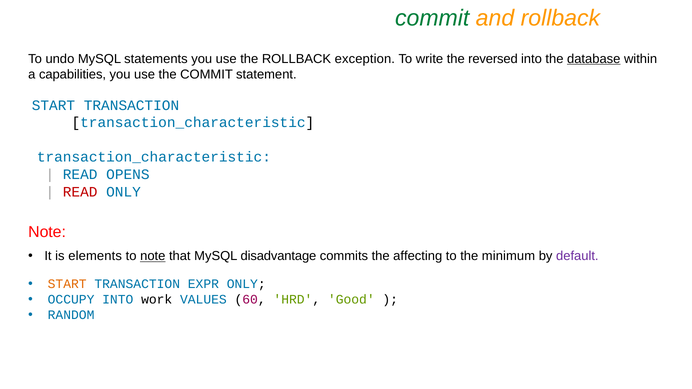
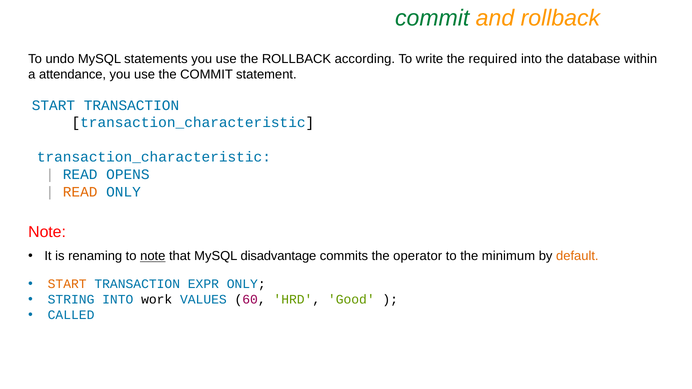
exception: exception -> according (365, 59)
reversed: reversed -> required (493, 59)
database underline: present -> none (594, 59)
capabilities: capabilities -> attendance (73, 74)
READ colour: red -> orange (80, 192)
elements: elements -> renaming (95, 256)
affecting: affecting -> operator (418, 256)
default colour: purple -> orange (577, 256)
OCCUPY: OCCUPY -> STRING (71, 300)
RANDOM: RANDOM -> CALLED (71, 315)
